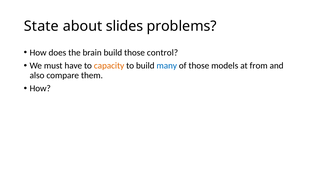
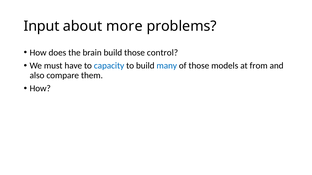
State: State -> Input (42, 26)
slides: slides -> more (124, 26)
capacity colour: orange -> blue (109, 66)
